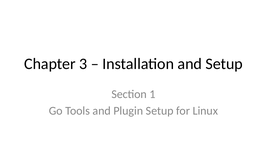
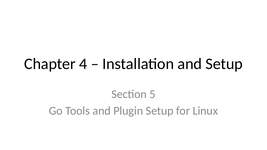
3: 3 -> 4 (83, 64)
1: 1 -> 5 (153, 94)
